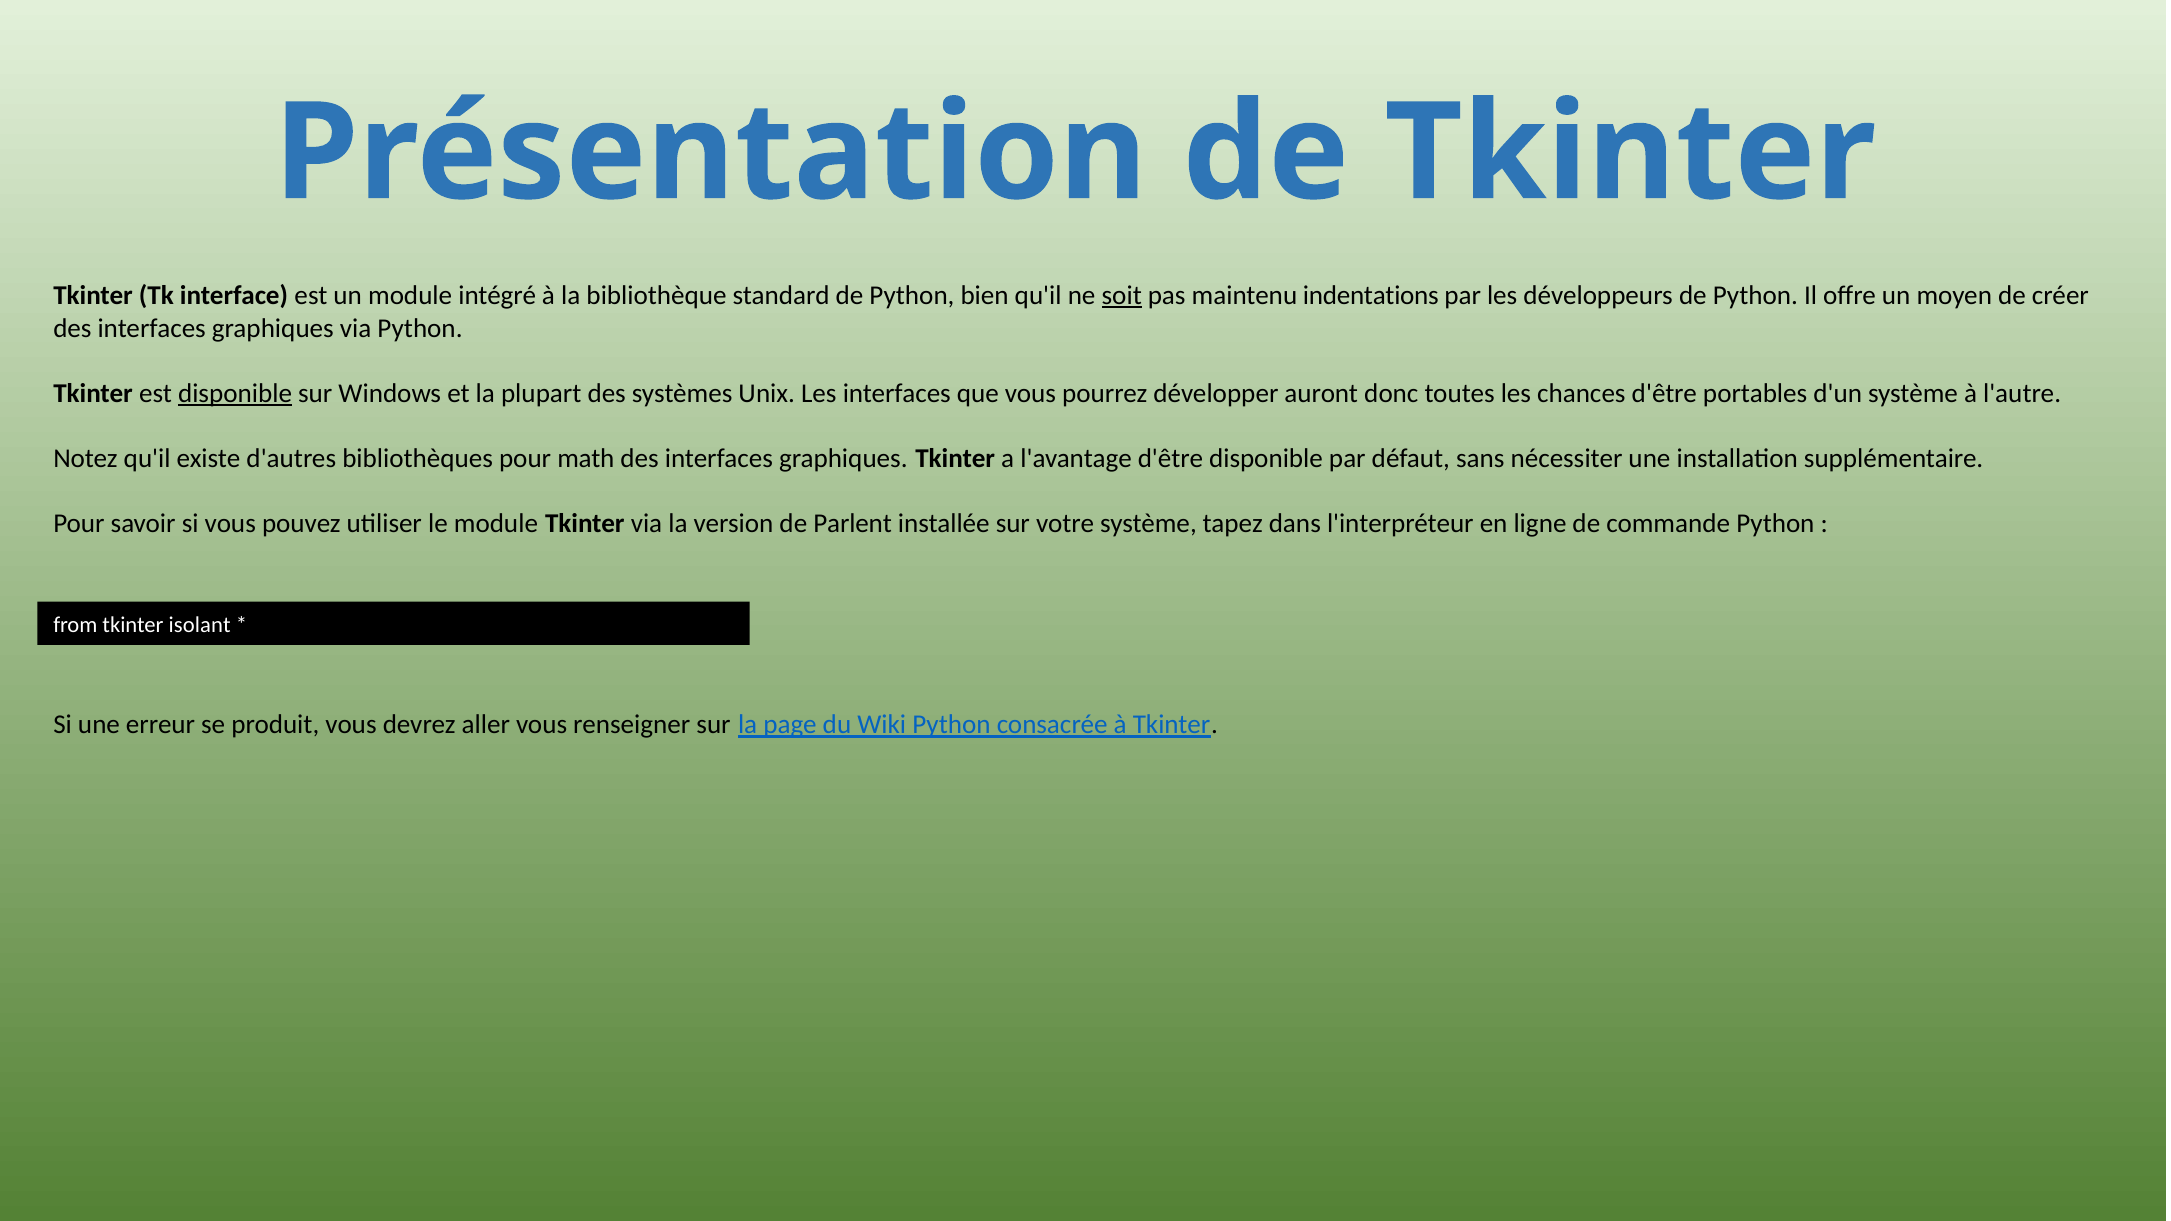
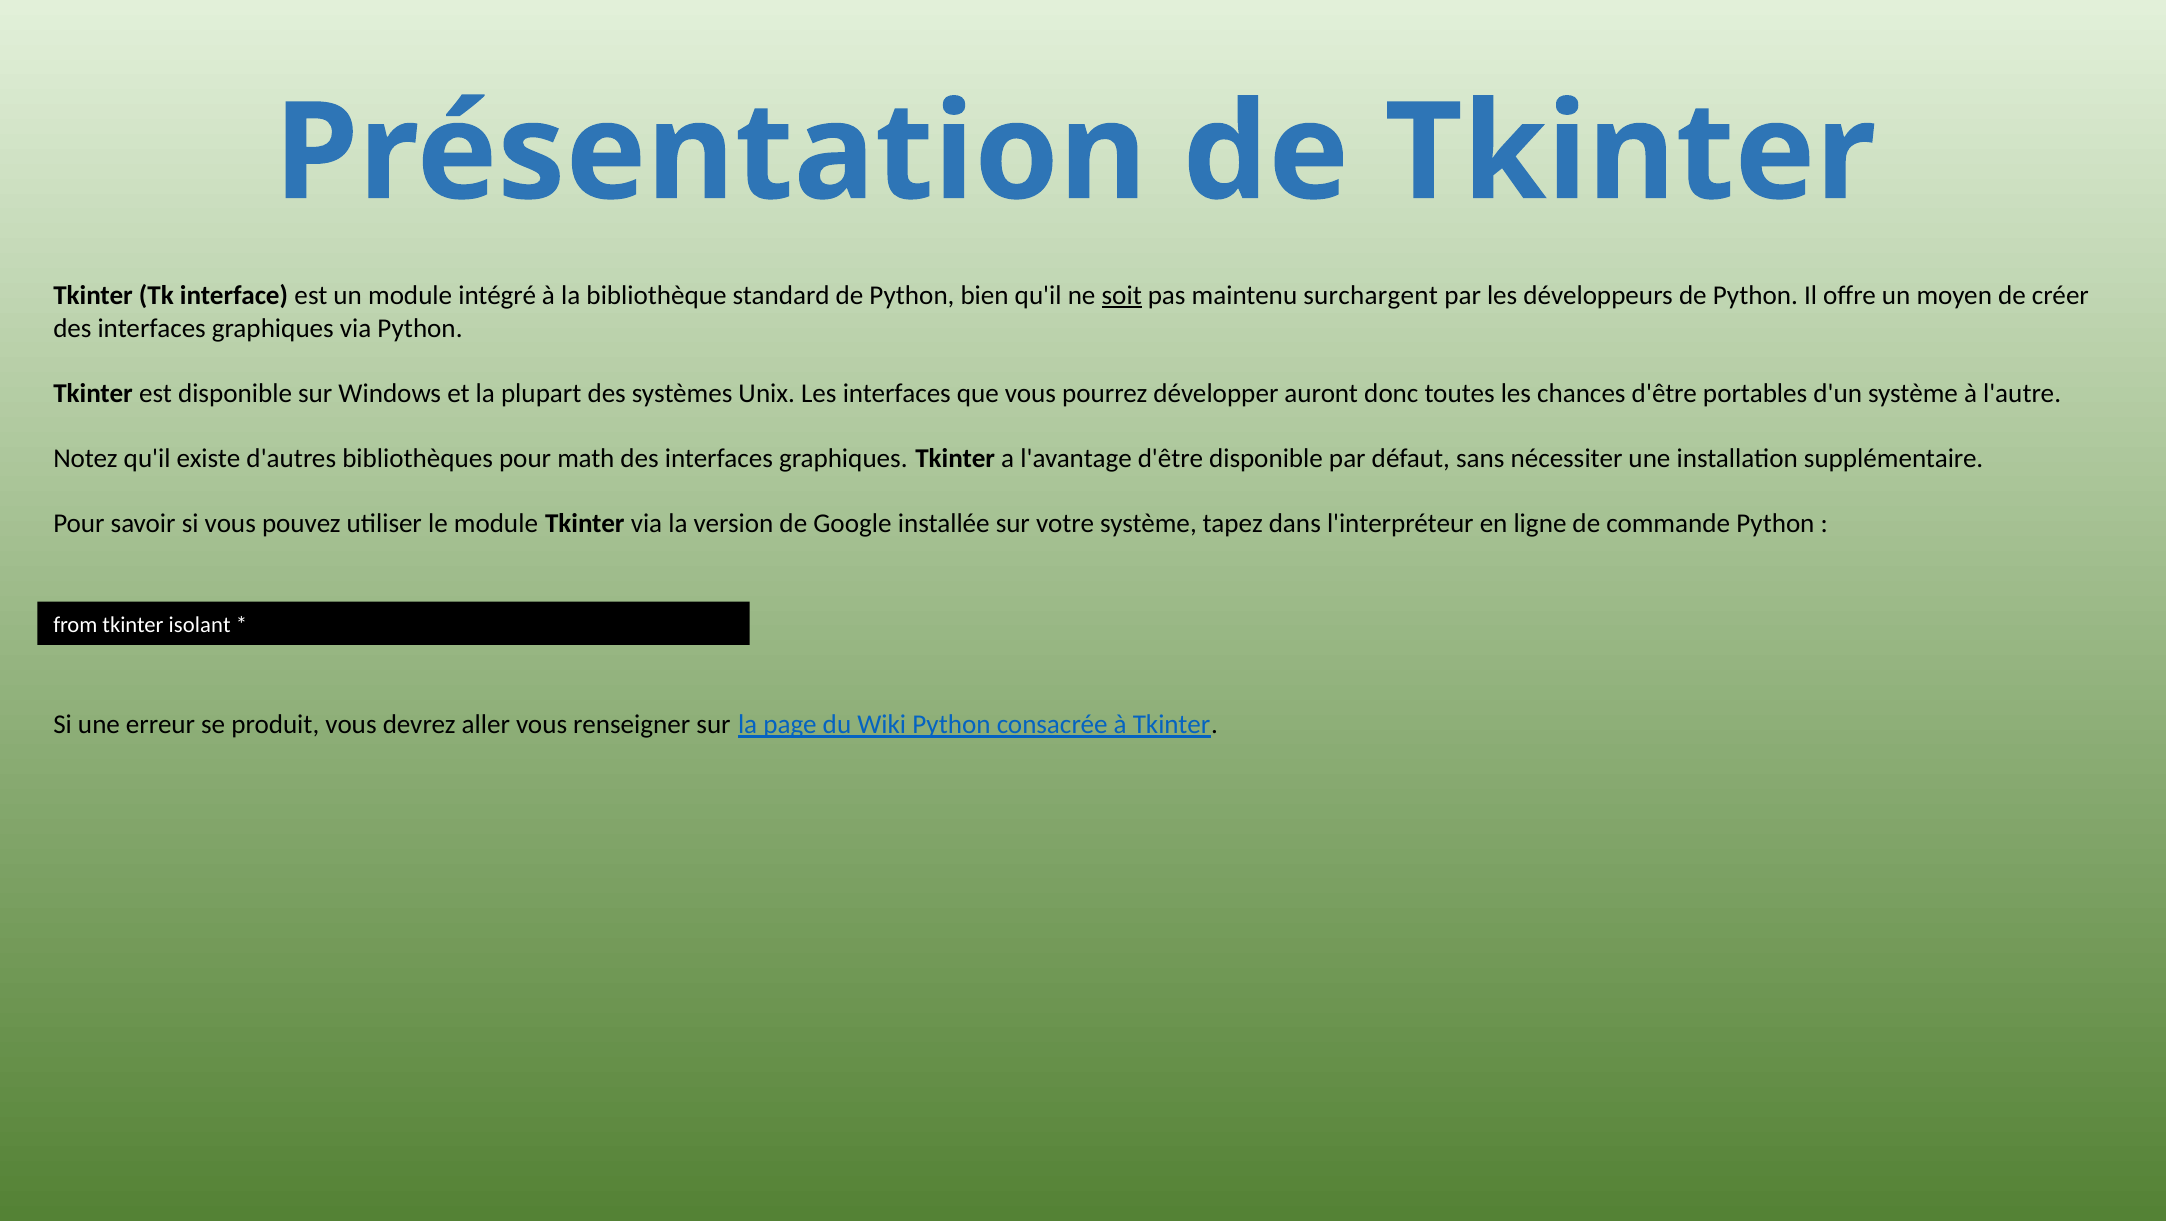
indentations: indentations -> surchargent (1371, 296)
disponible underline: present -> none (235, 393)
Parlent: Parlent -> Google (852, 523)
